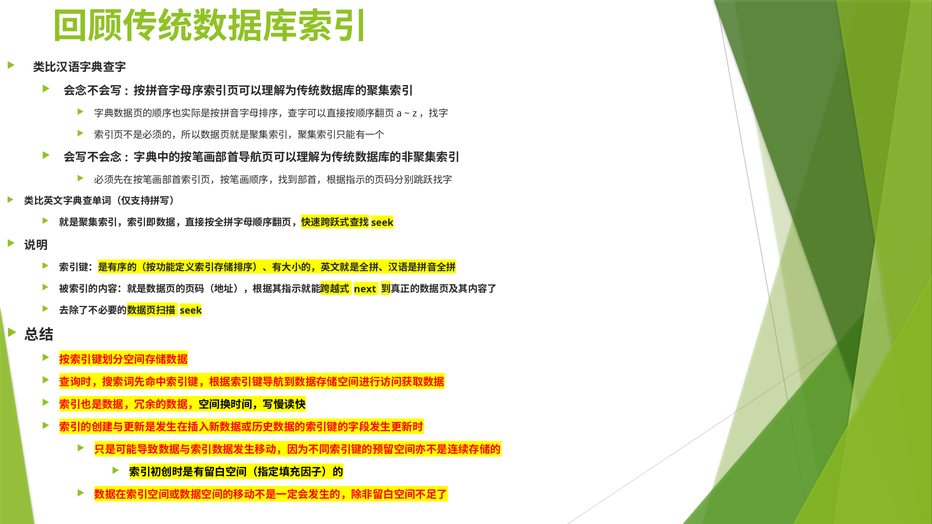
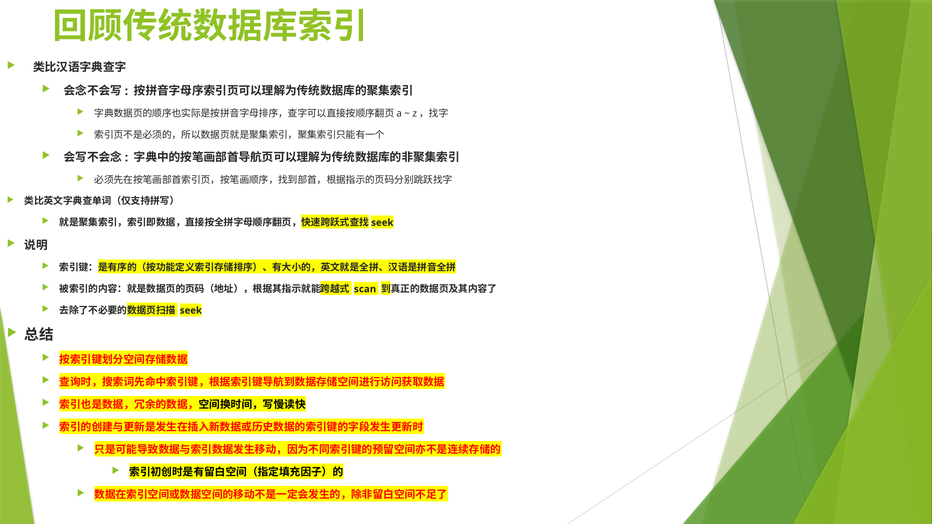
next: next -> scan (365, 289)
